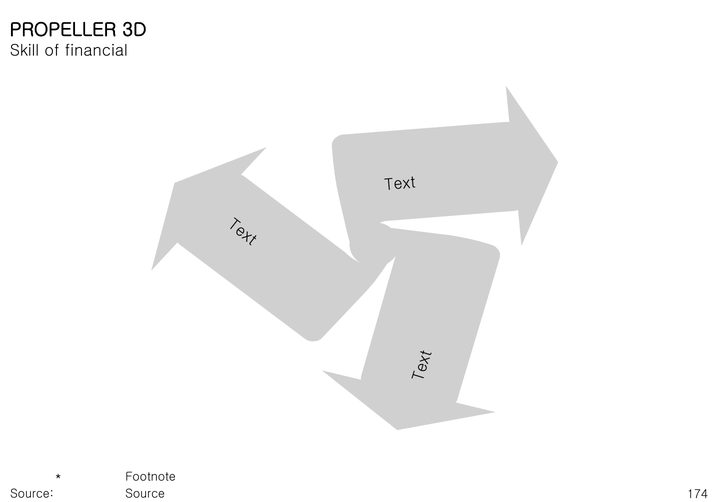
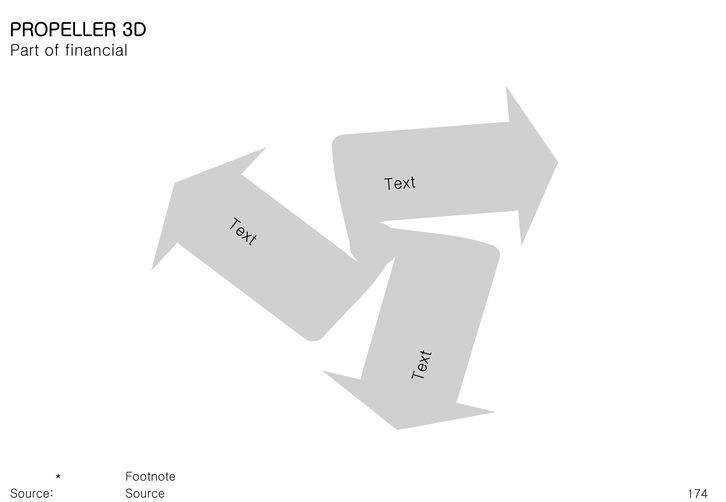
Skill: Skill -> Part (24, 50)
